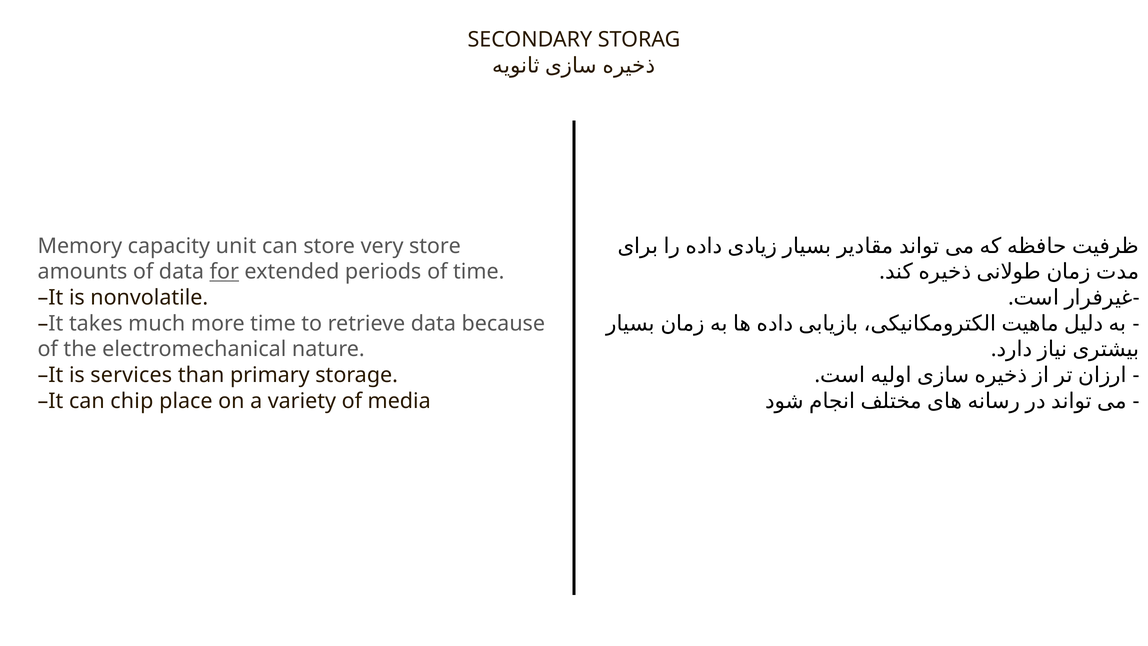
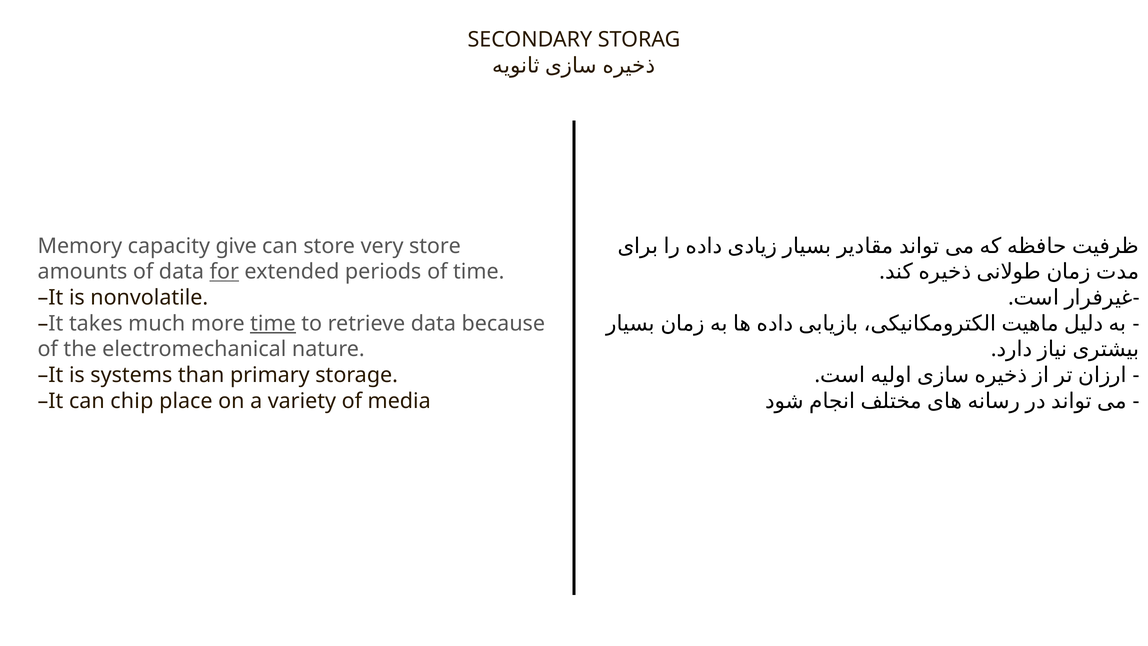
unit: unit -> give (236, 246)
time underline: none -> present (273, 323)
services: services -> systems (131, 375)
